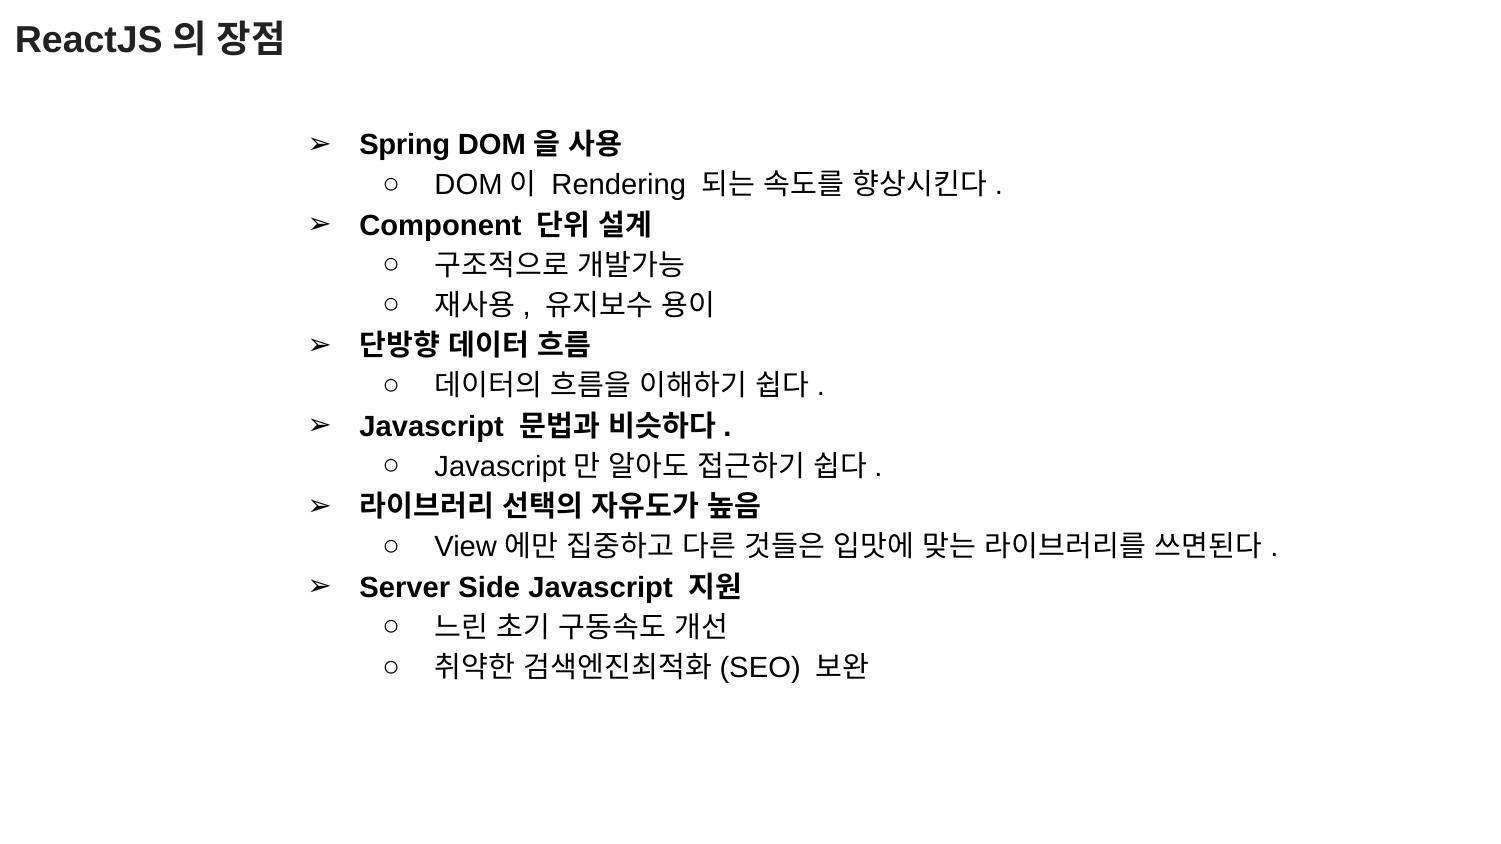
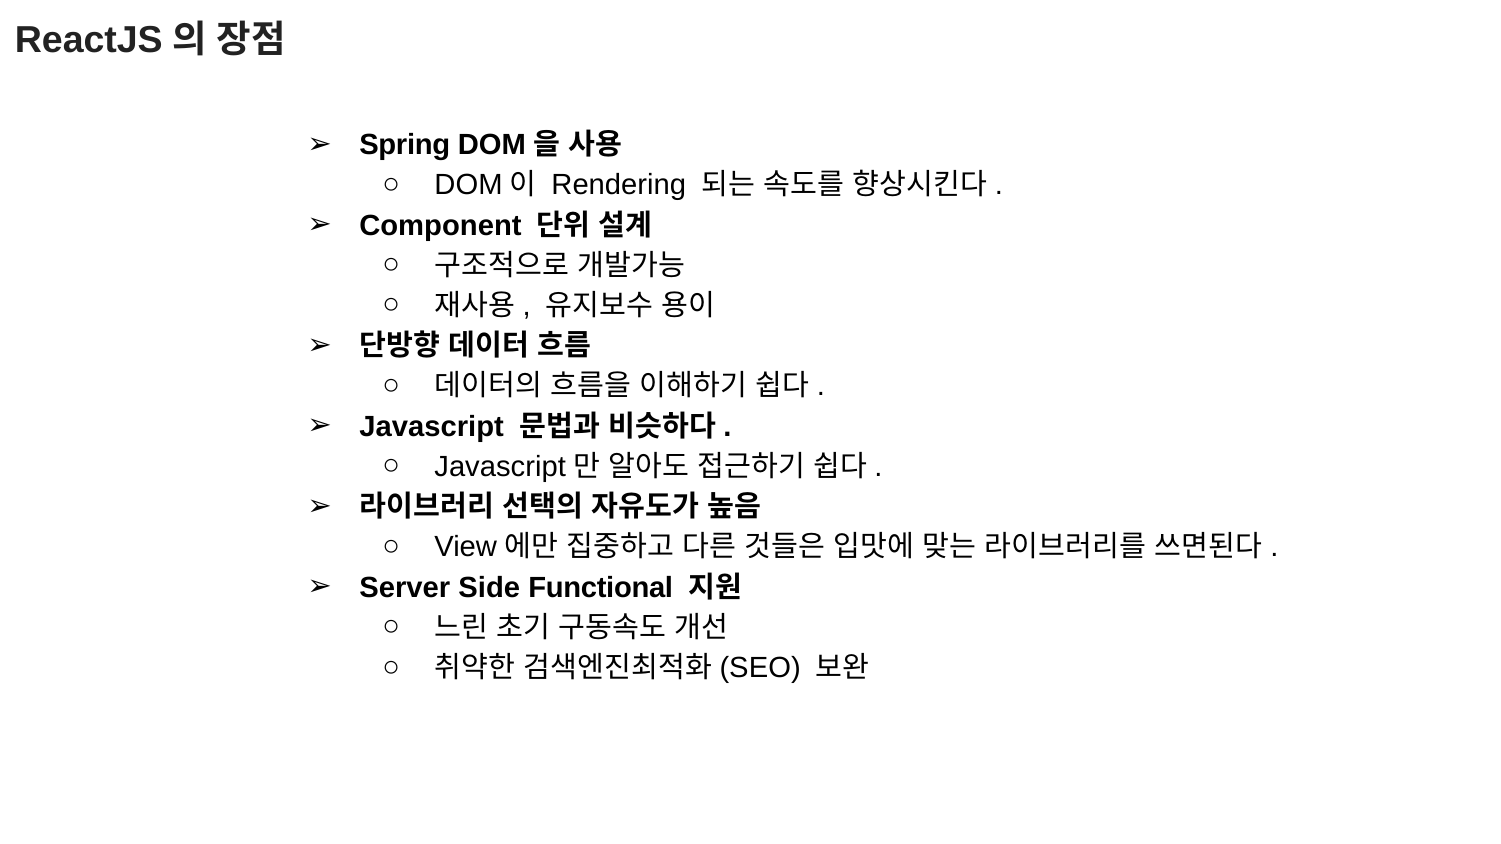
Side Javascript: Javascript -> Functional (601, 588)
